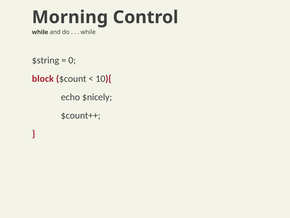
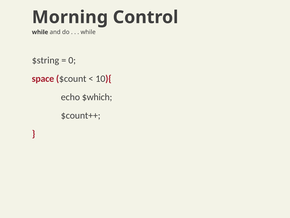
block: block -> space (43, 78)
$nicely: $nicely -> $which (97, 97)
